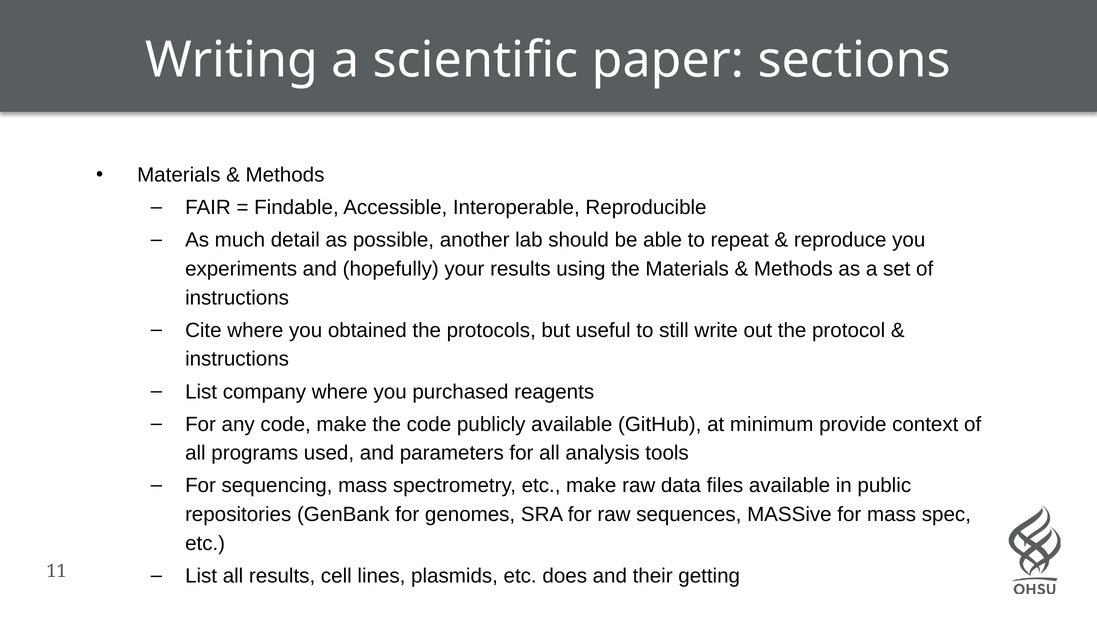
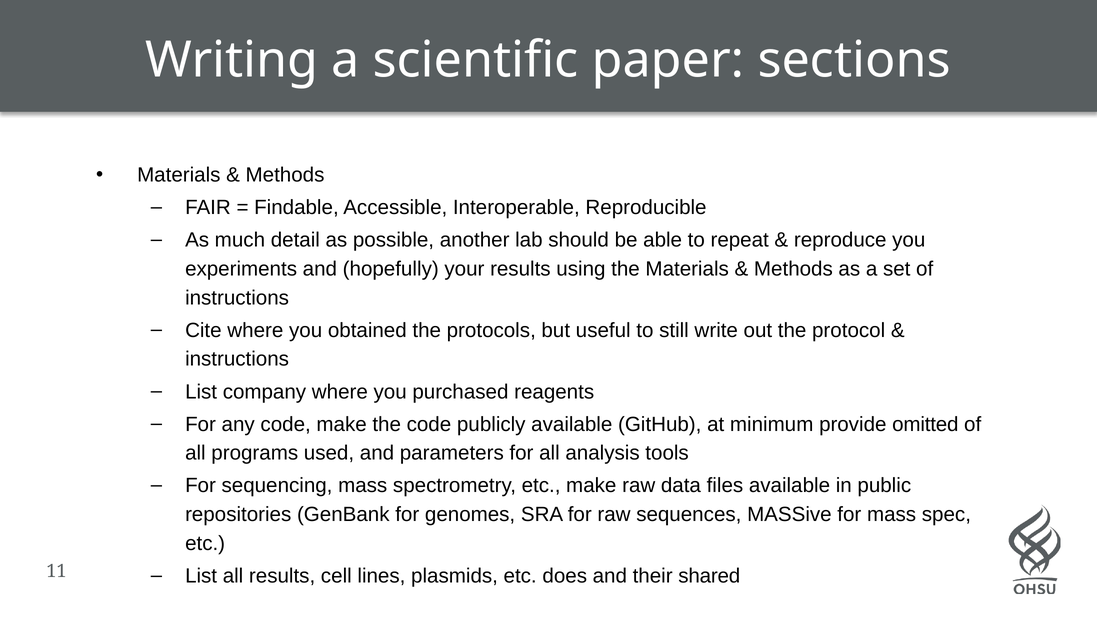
context: context -> omitted (925, 424)
getting: getting -> shared (709, 576)
